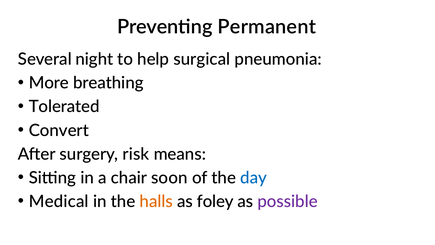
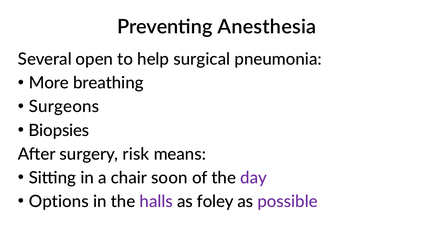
Permanent: Permanent -> Anesthesia (267, 27)
night: night -> open (94, 59)
Tolerated: Tolerated -> Surgeons (64, 107)
Convert: Convert -> Biopsies (59, 130)
day colour: blue -> purple (254, 178)
Medical: Medical -> Options (59, 201)
halls colour: orange -> purple (156, 201)
